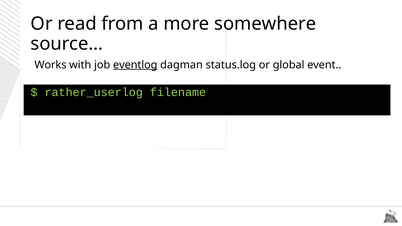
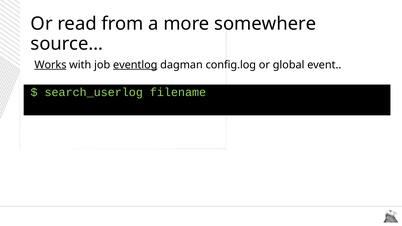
Works underline: none -> present (50, 65)
status.log: status.log -> config.log (231, 65)
rather_userlog: rather_userlog -> search_userlog (94, 92)
